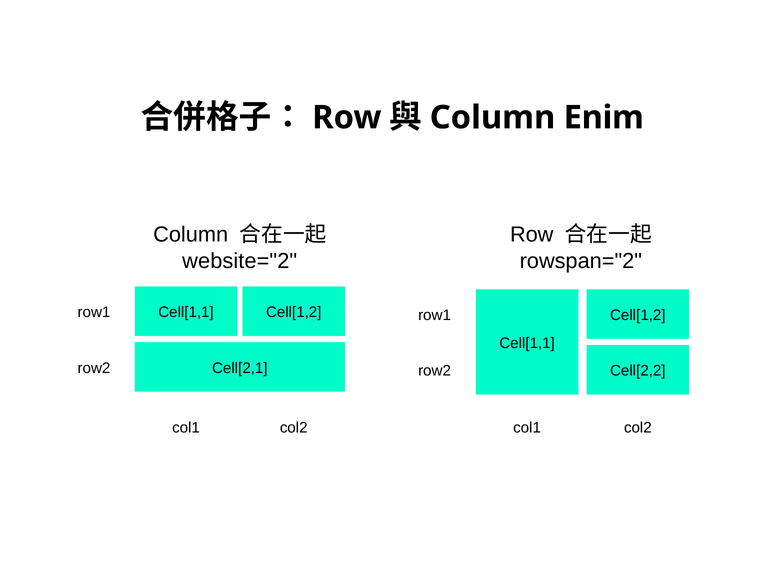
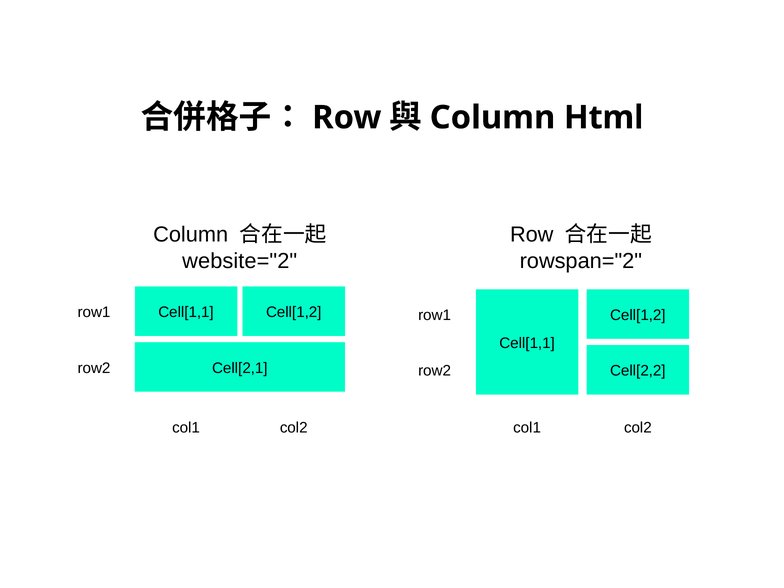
Enim: Enim -> Html (604, 118)
